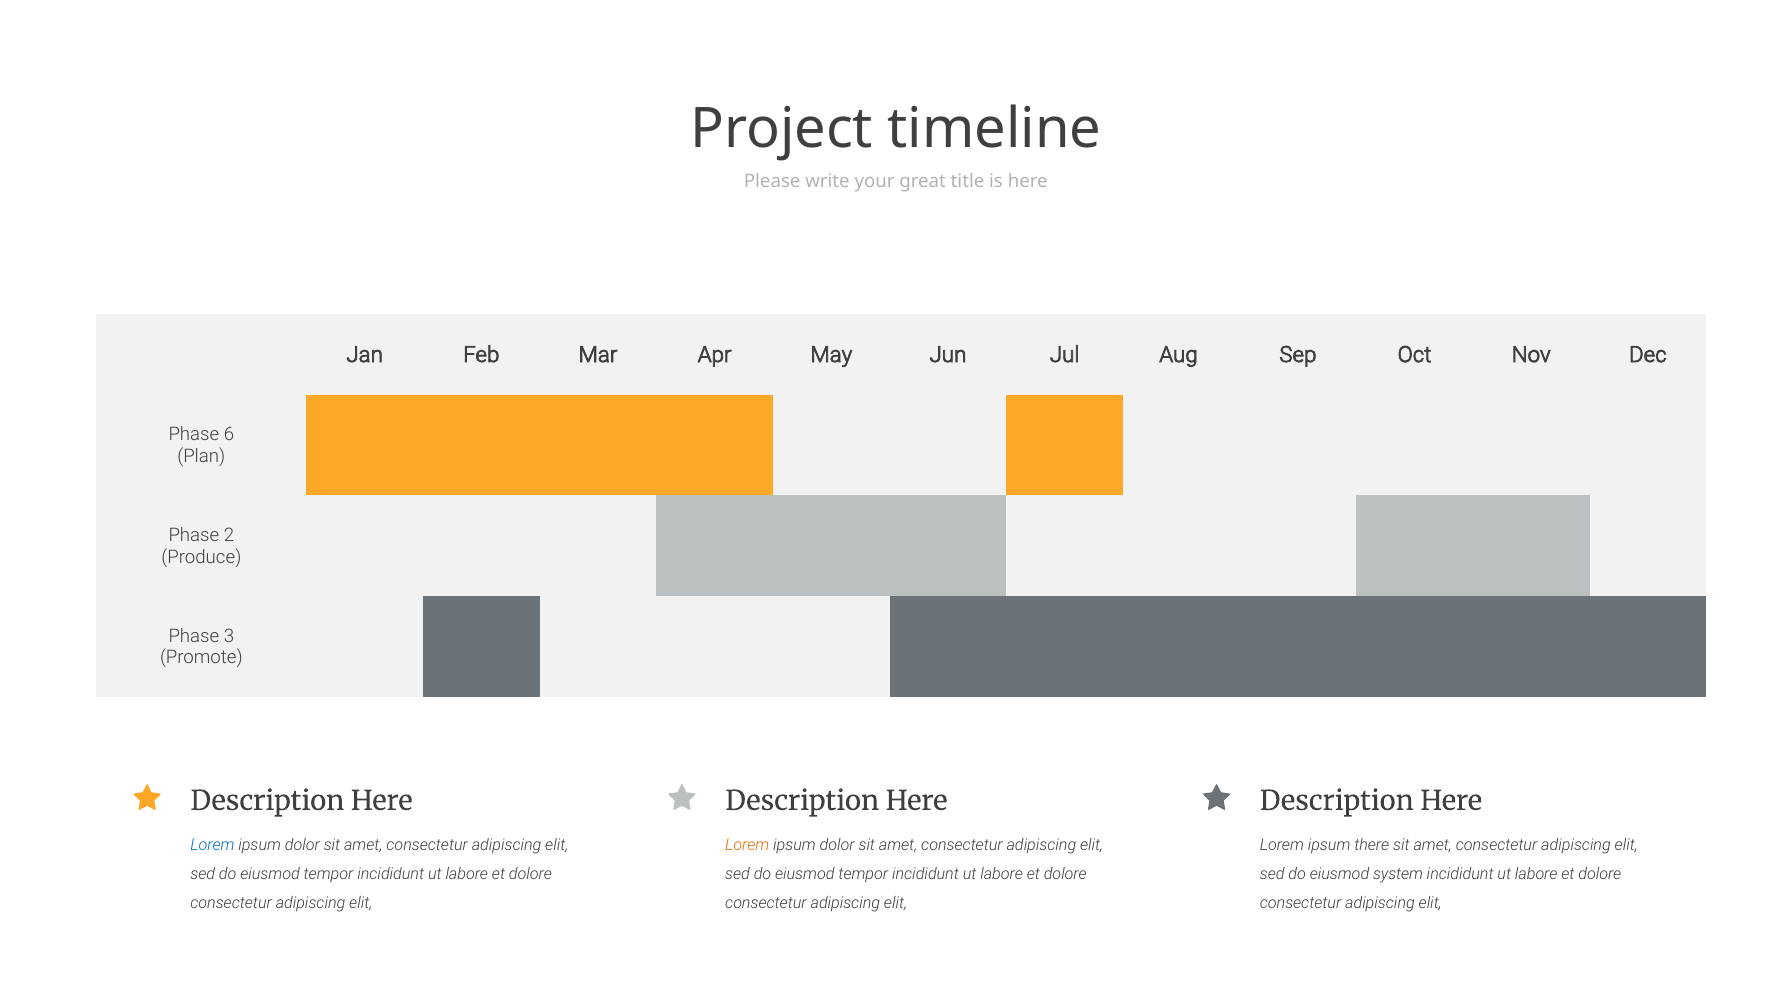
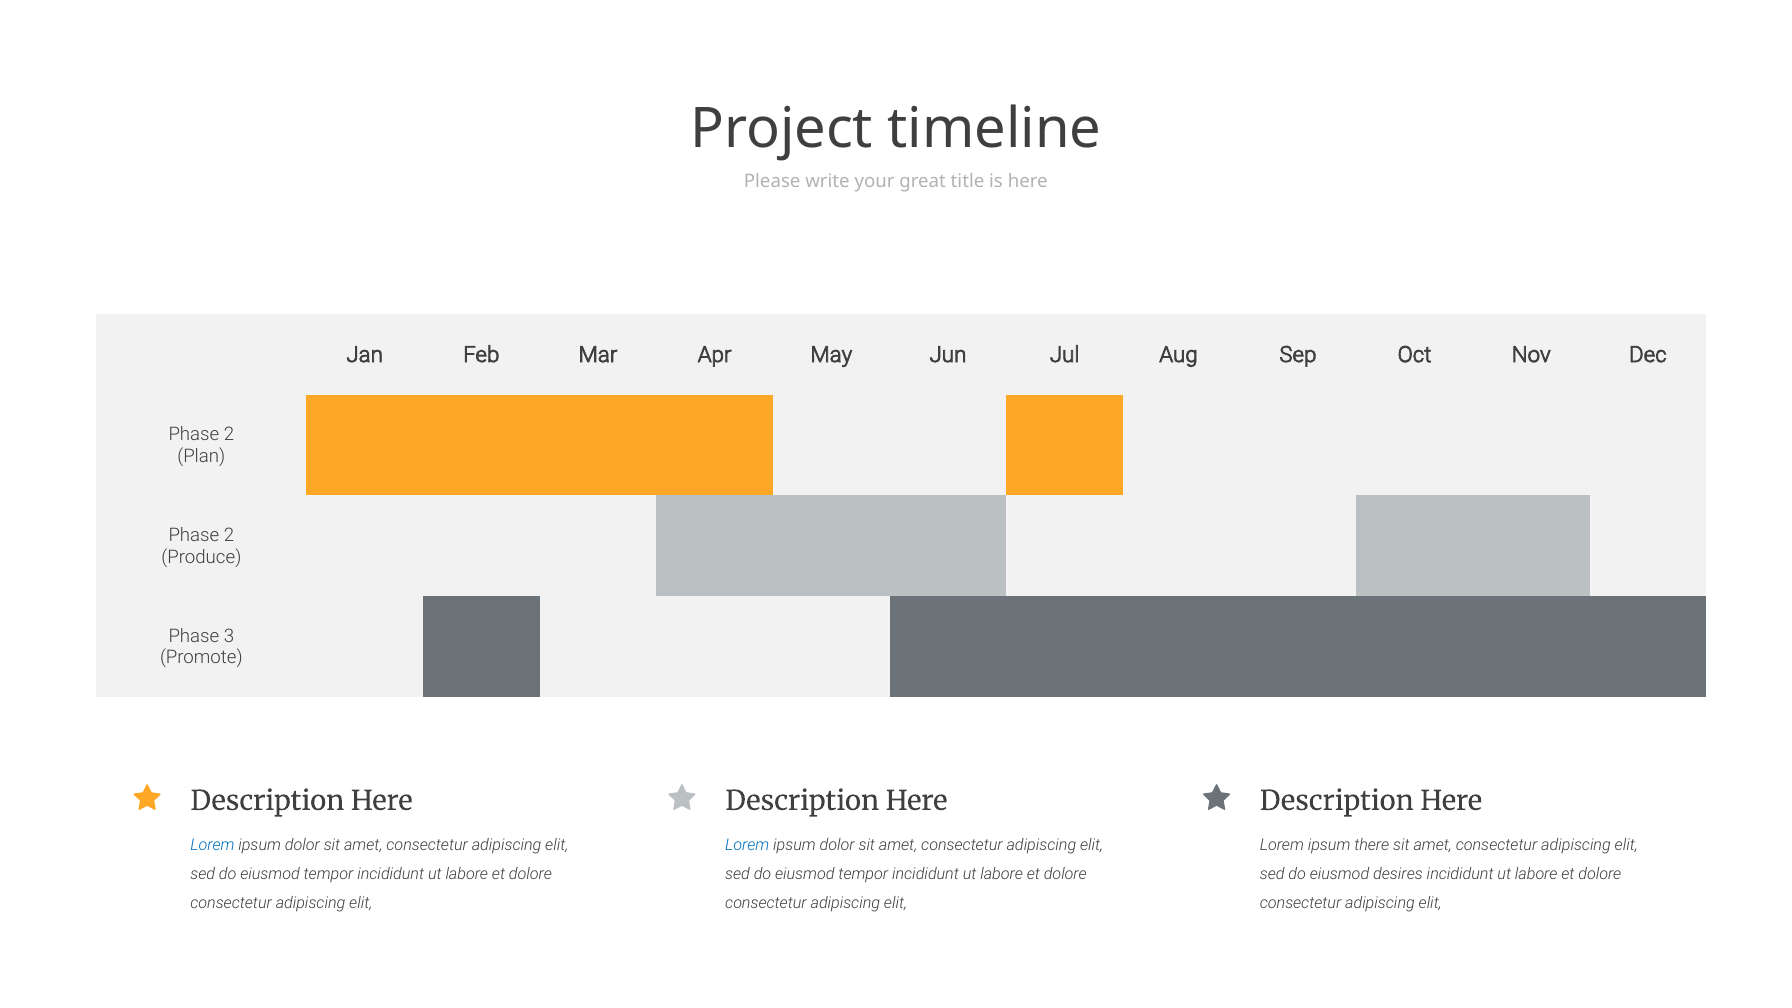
6: 6 -> 2 (229, 434)
Lorem colour: orange -> blue (747, 845)
system: system -> desires (1398, 875)
